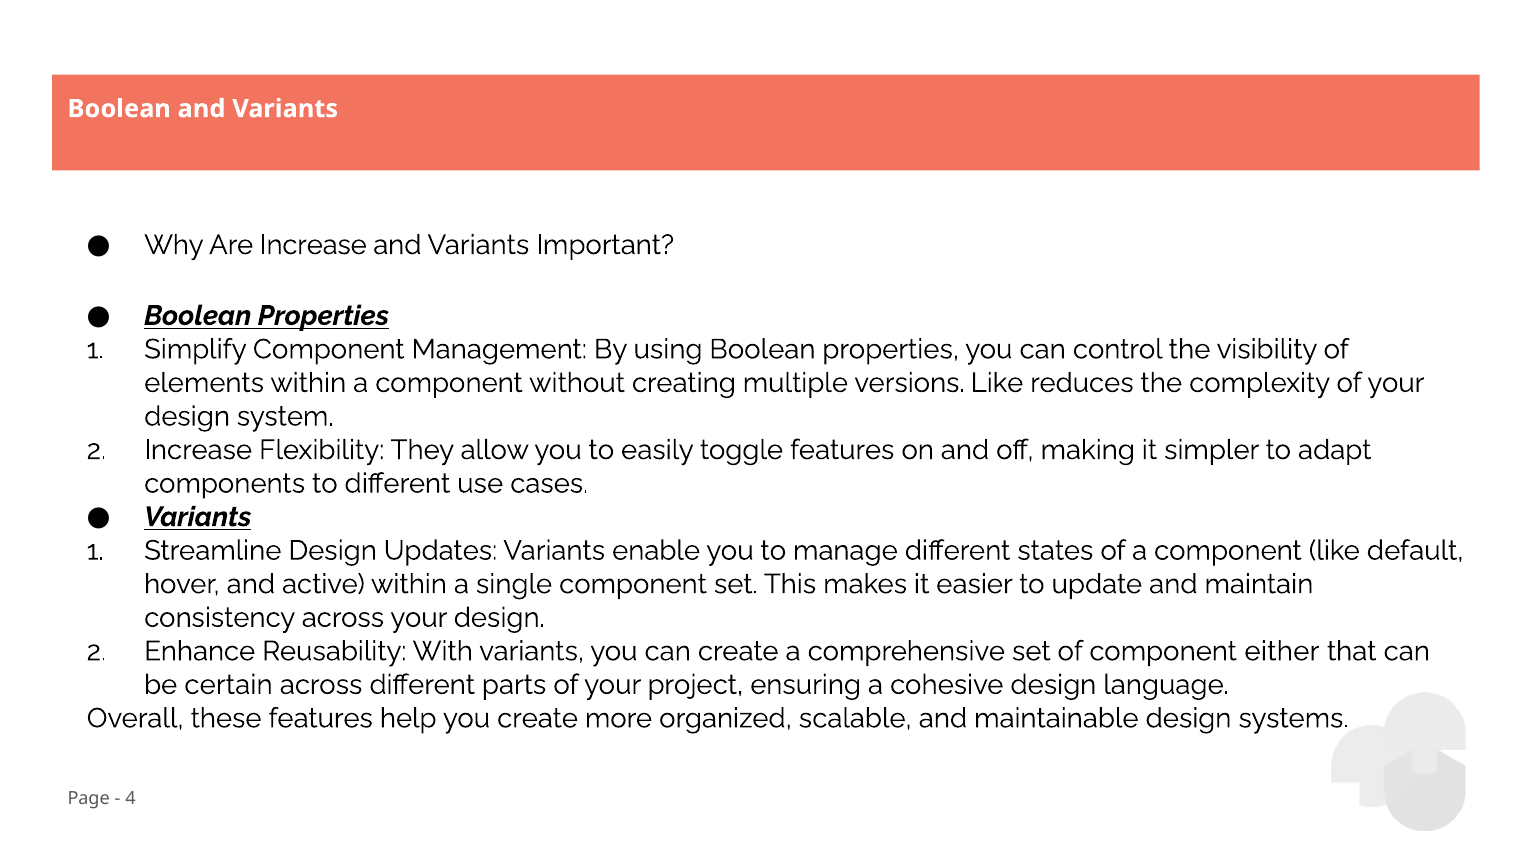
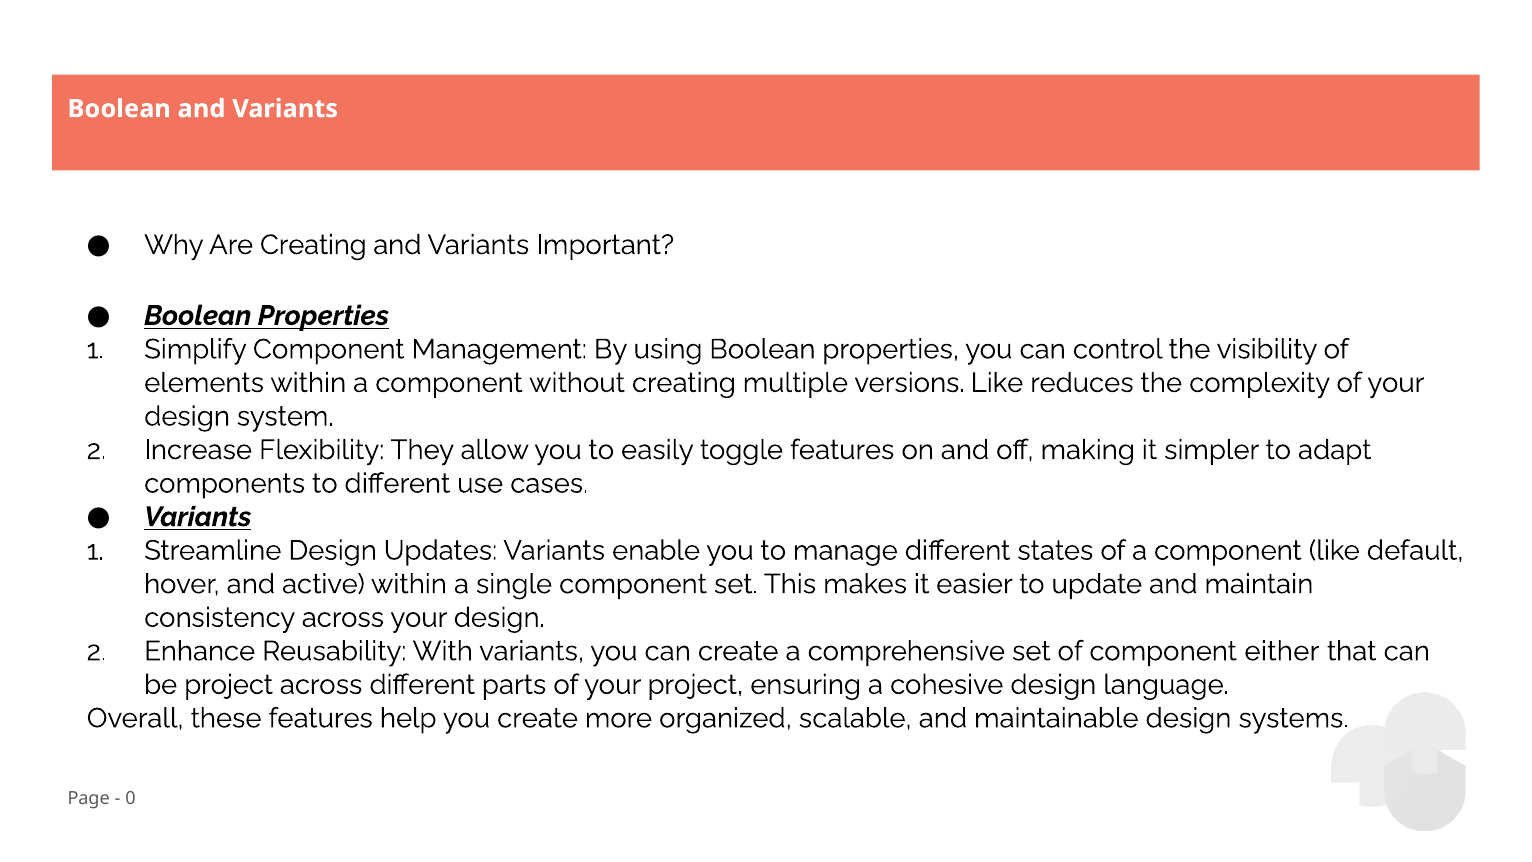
Are Increase: Increase -> Creating (313, 245)
be certain: certain -> project (229, 685)
4: 4 -> 0 (130, 798)
